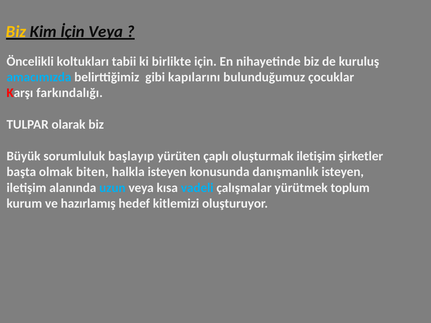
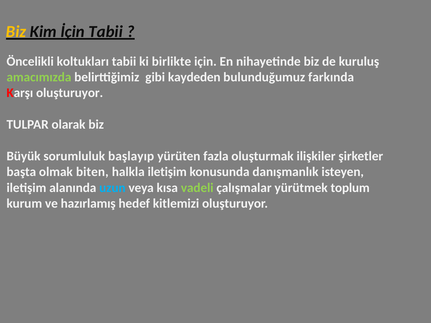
İçin Veya: Veya -> Tabii (106, 32)
amacımızda colour: light blue -> light green (39, 77)
kapılarını: kapılarını -> kaydeden (194, 77)
çocuklar: çocuklar -> farkında (331, 77)
Karşı farkındalığı: farkındalığı -> oluşturuyor (70, 93)
çaplı: çaplı -> fazla (216, 156)
oluşturmak iletişim: iletişim -> ilişkiler (316, 156)
halkla isteyen: isteyen -> iletişim (167, 172)
vadeli colour: light blue -> light green (197, 188)
